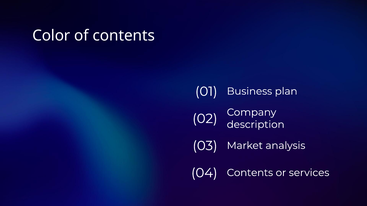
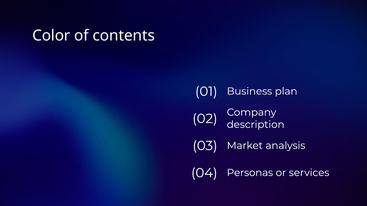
Contents: Contents -> Personas (250, 173)
